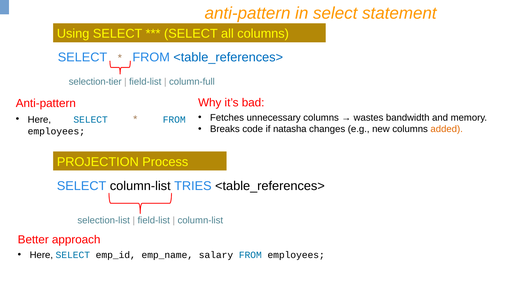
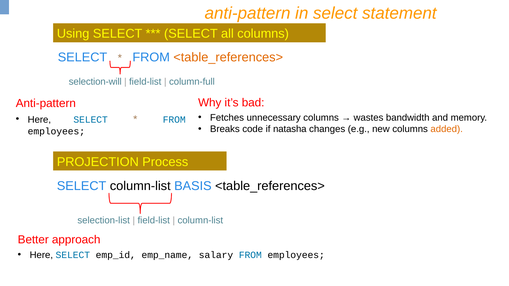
<table_references> colour: blue -> orange (228, 57)
selection-tier: selection-tier -> selection-will (95, 82)
TRIES: TRIES -> BASIS (193, 186)
